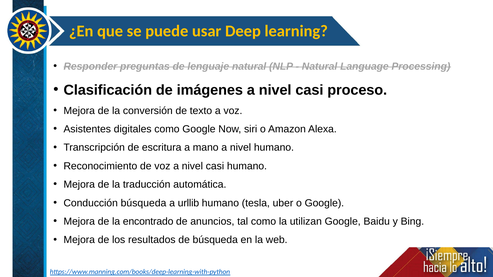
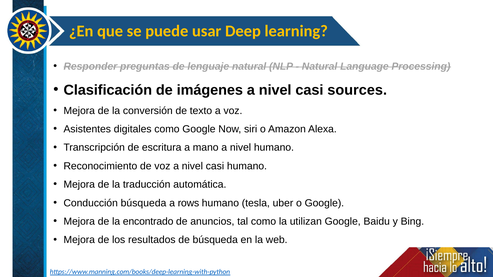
proceso: proceso -> sources (357, 90)
urllib: urllib -> rows (188, 203)
